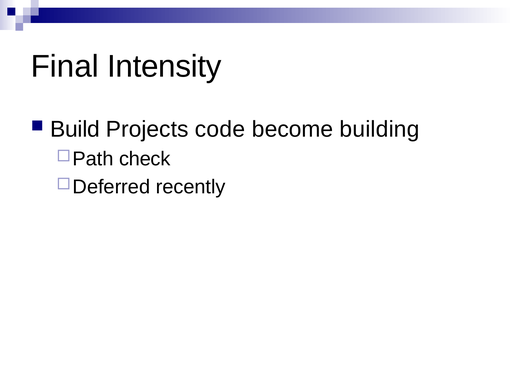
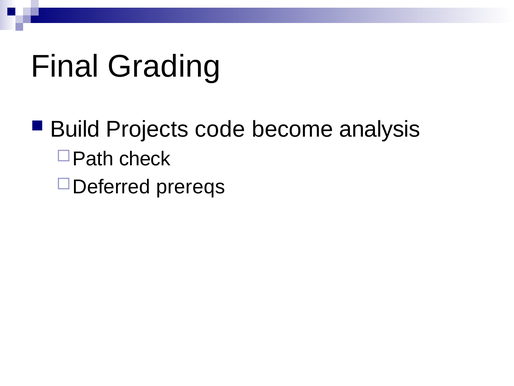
Intensity: Intensity -> Grading (164, 66)
building: building -> analysis (380, 129)
recently: recently -> prereqs (191, 187)
